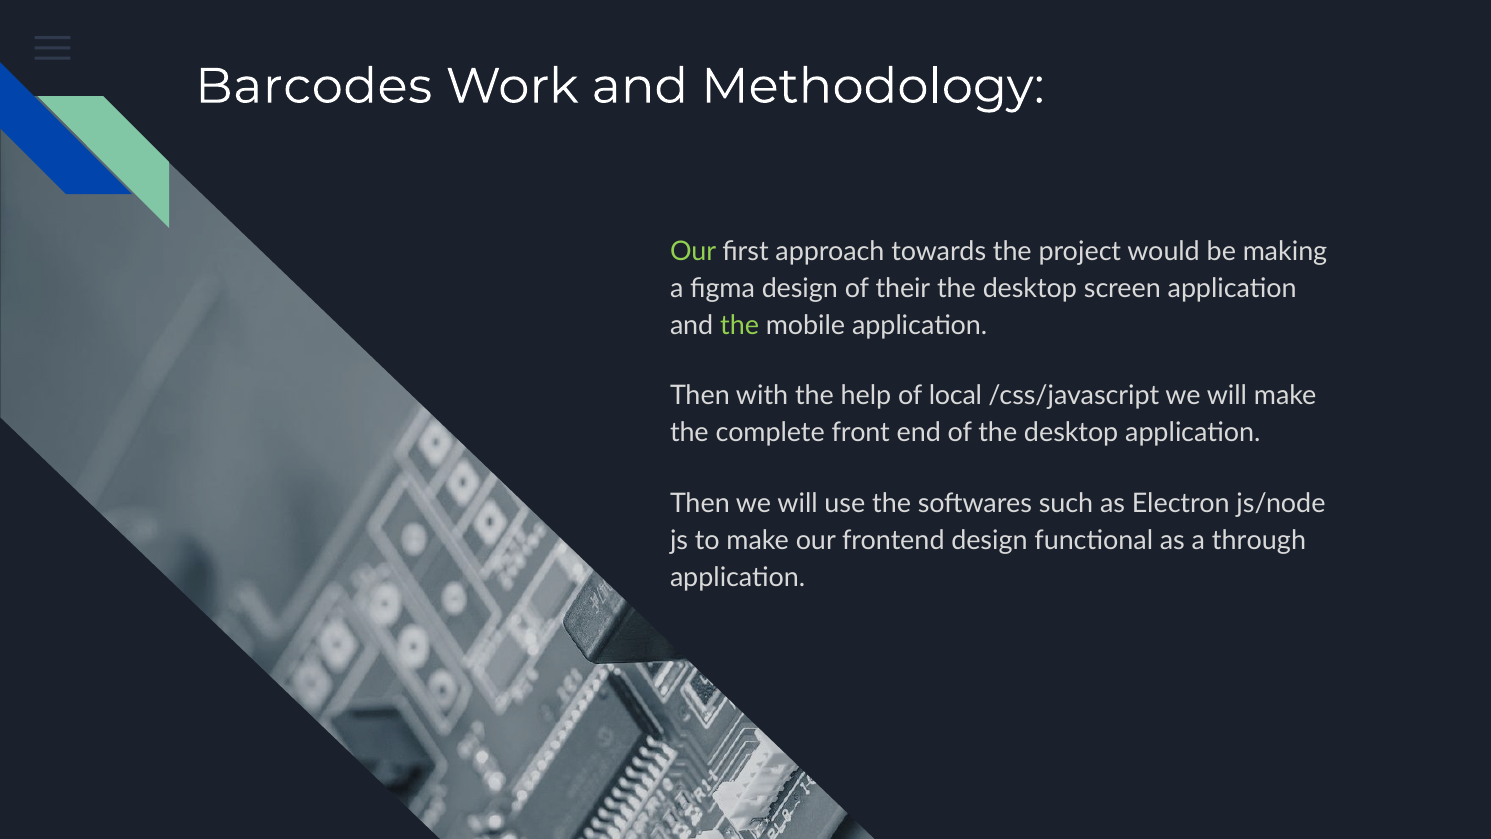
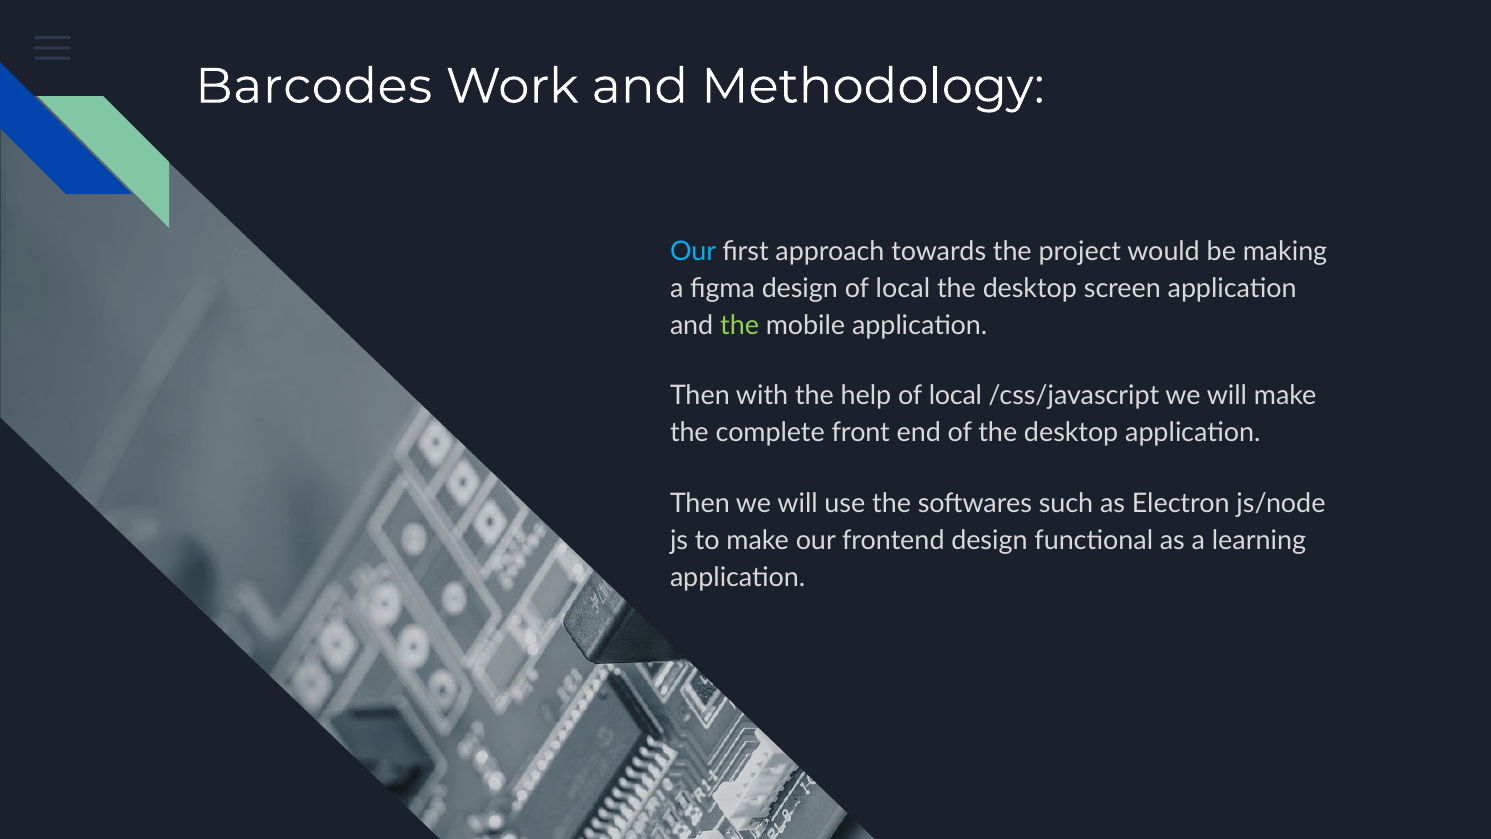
Our colour: light green -> light blue (693, 251)
design of their: their -> local (903, 288)
through: through -> learning (1259, 540)
